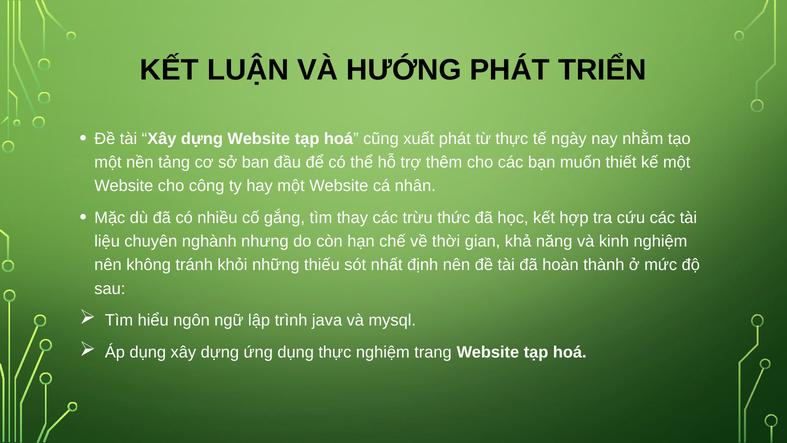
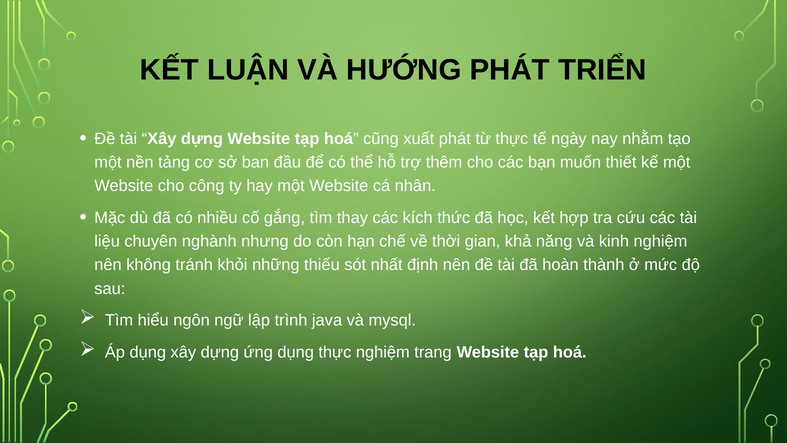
trừu: trừu -> kích (418, 218)
